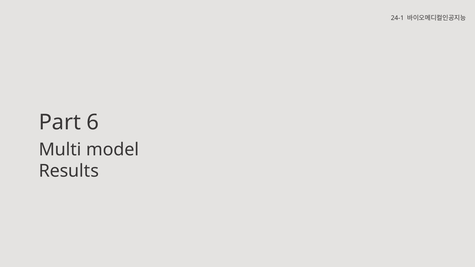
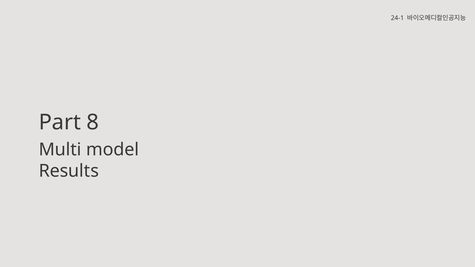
6: 6 -> 8 (93, 122)
